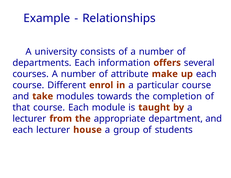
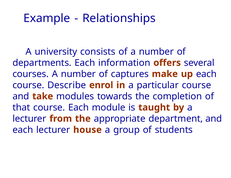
attribute: attribute -> captures (130, 74)
Different: Different -> Describe (67, 85)
